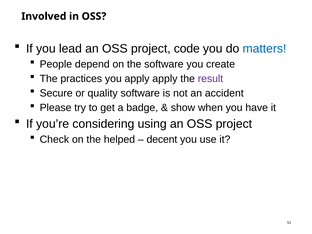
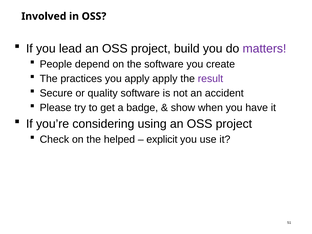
code: code -> build (187, 49)
matters colour: blue -> purple (264, 49)
decent: decent -> explicit (162, 139)
